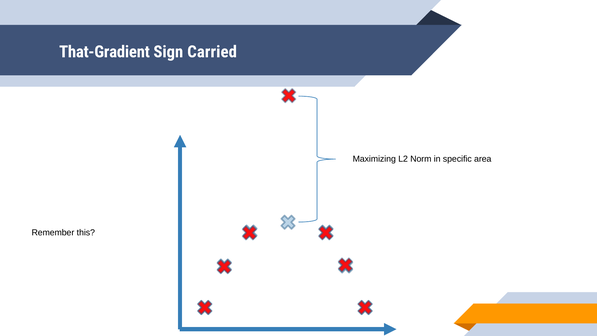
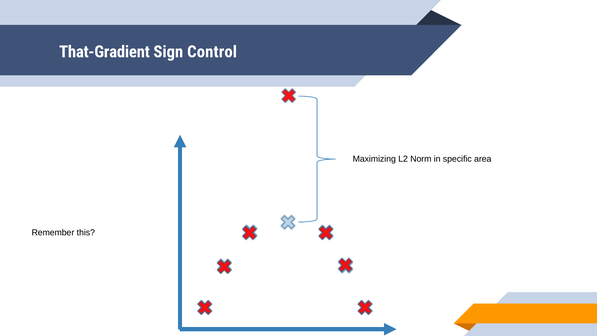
Carried: Carried -> Control (212, 52)
